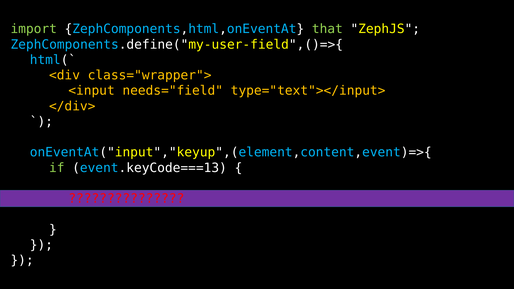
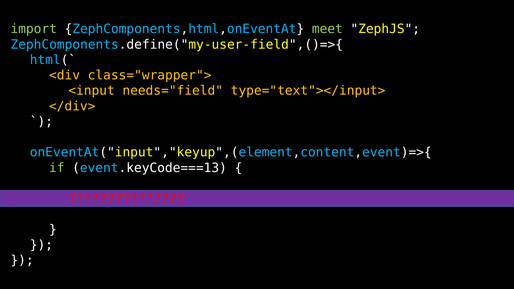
that: that -> meet (327, 29)
